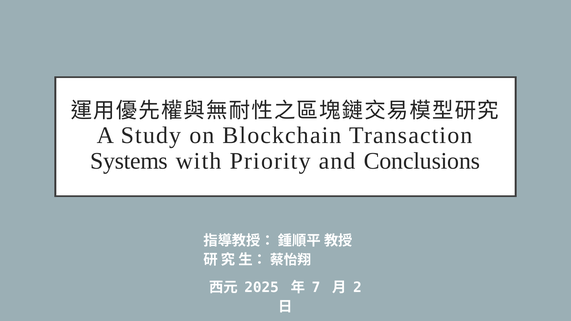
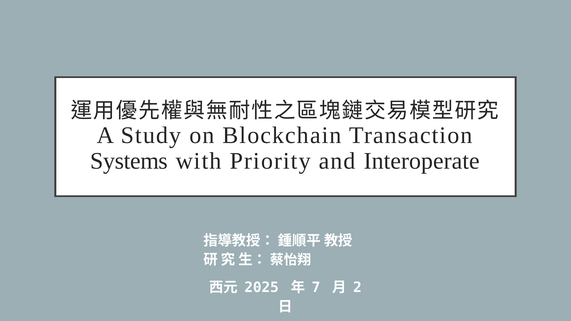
Conclusions: Conclusions -> Interoperate (422, 161)
